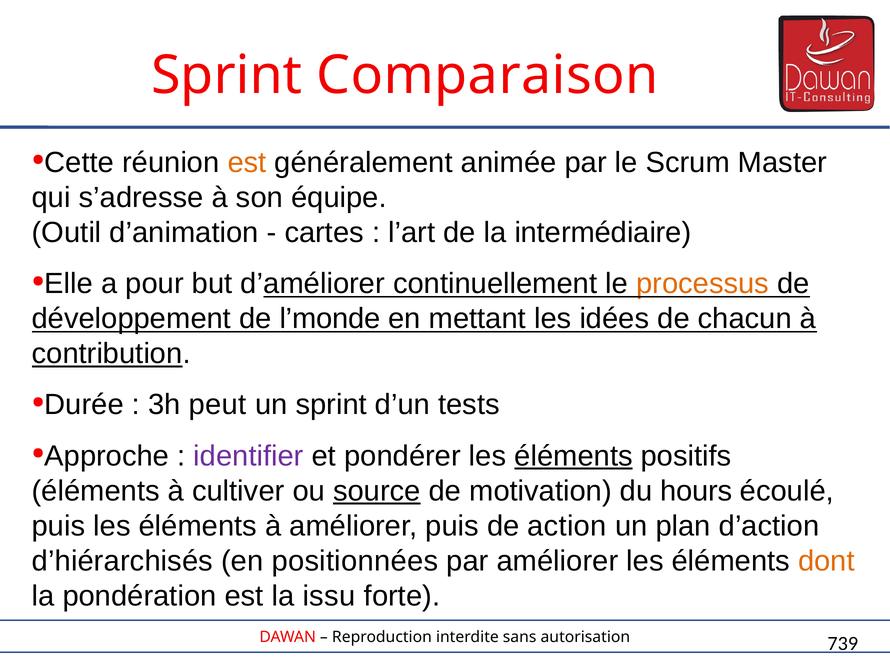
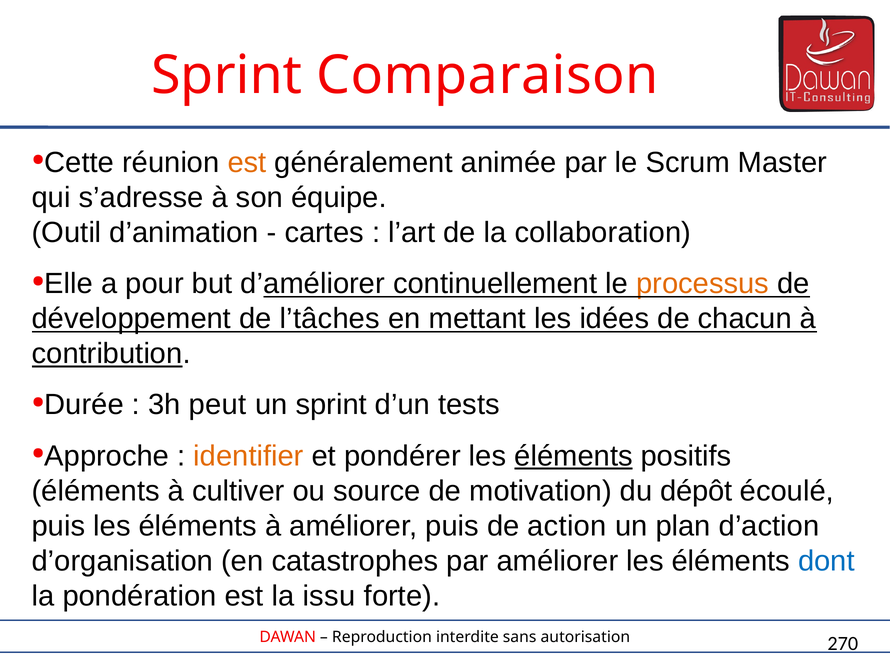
intermédiaire: intermédiaire -> collaboration (603, 232)
l’monde: l’monde -> l’tâches (330, 318)
identifier colour: purple -> orange (249, 456)
source underline: present -> none (377, 490)
hours: hours -> dépôt (696, 490)
d’hiérarchisés: d’hiérarchisés -> d’organisation (122, 560)
positionnées: positionnées -> catastrophes (355, 560)
dont colour: orange -> blue (826, 560)
739: 739 -> 270 (843, 643)
